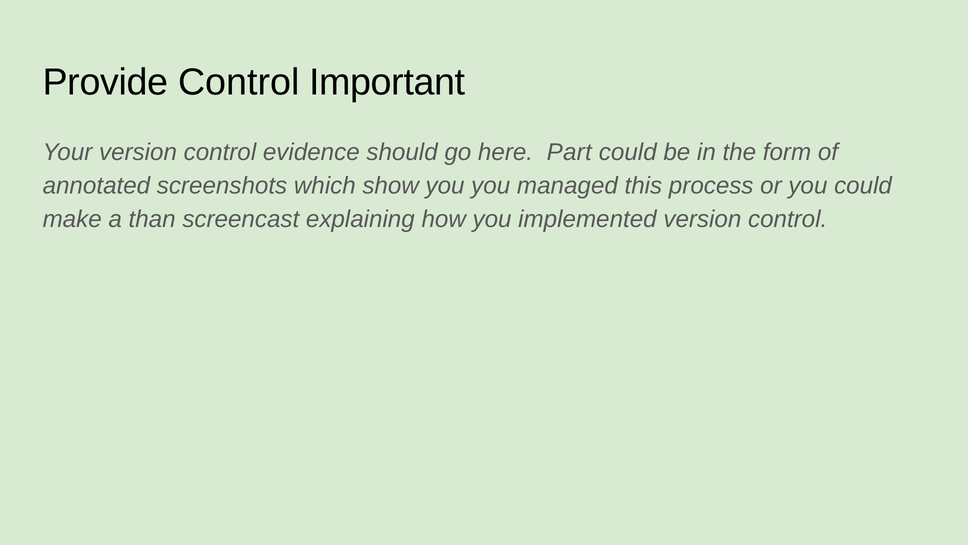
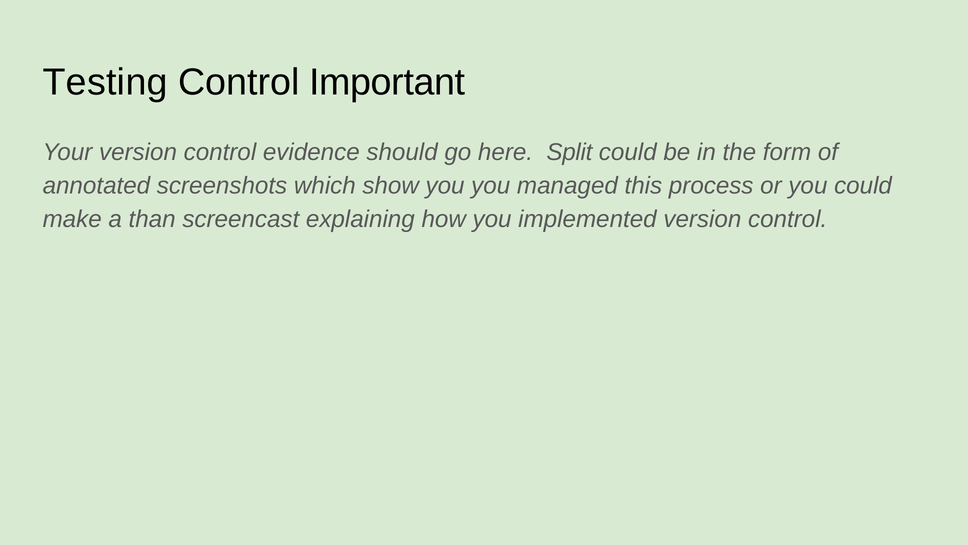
Provide: Provide -> Testing (105, 82)
Part: Part -> Split (569, 152)
